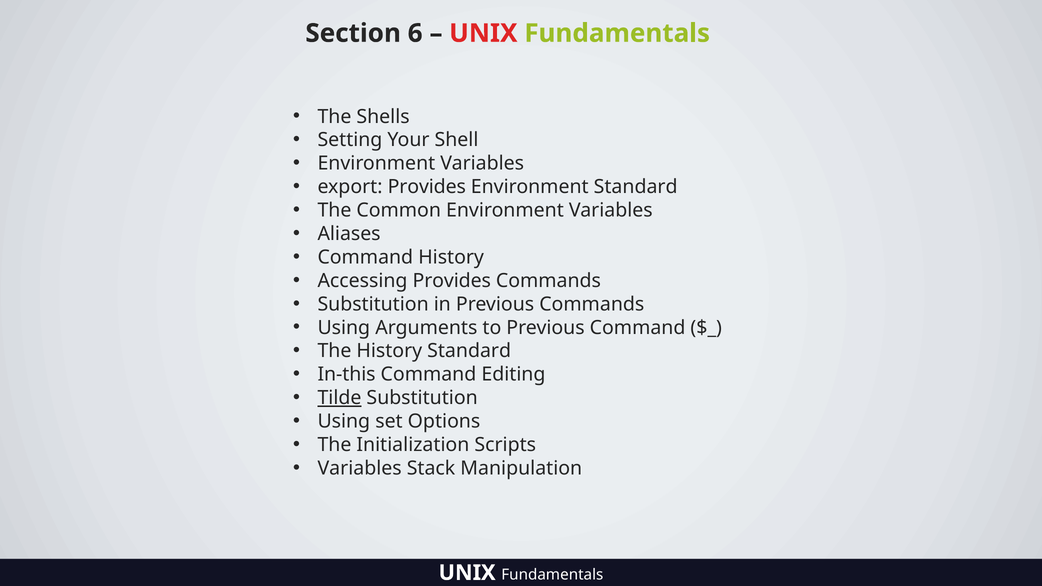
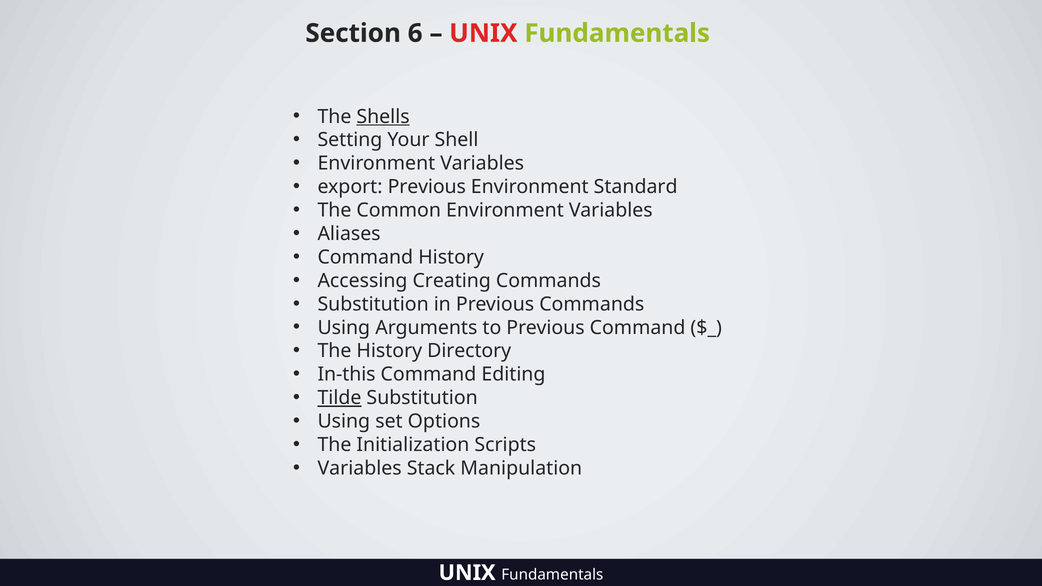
Shells underline: none -> present (383, 117)
export Provides: Provides -> Previous (427, 187)
Accessing Provides: Provides -> Creating (452, 281)
History Standard: Standard -> Directory (469, 351)
